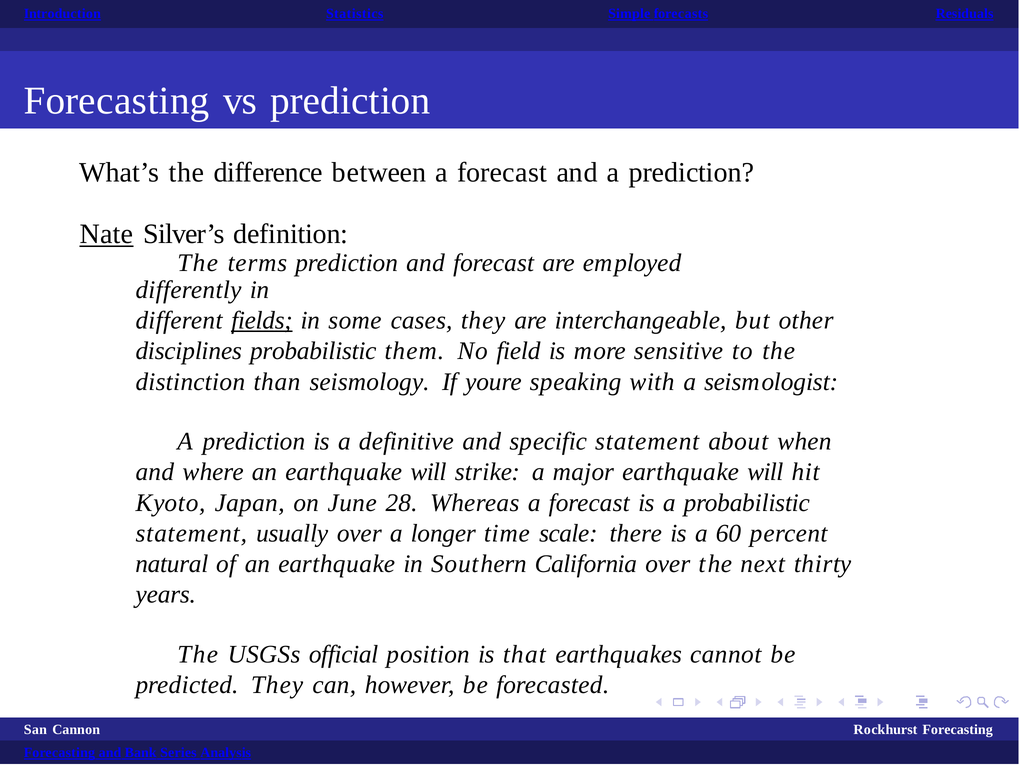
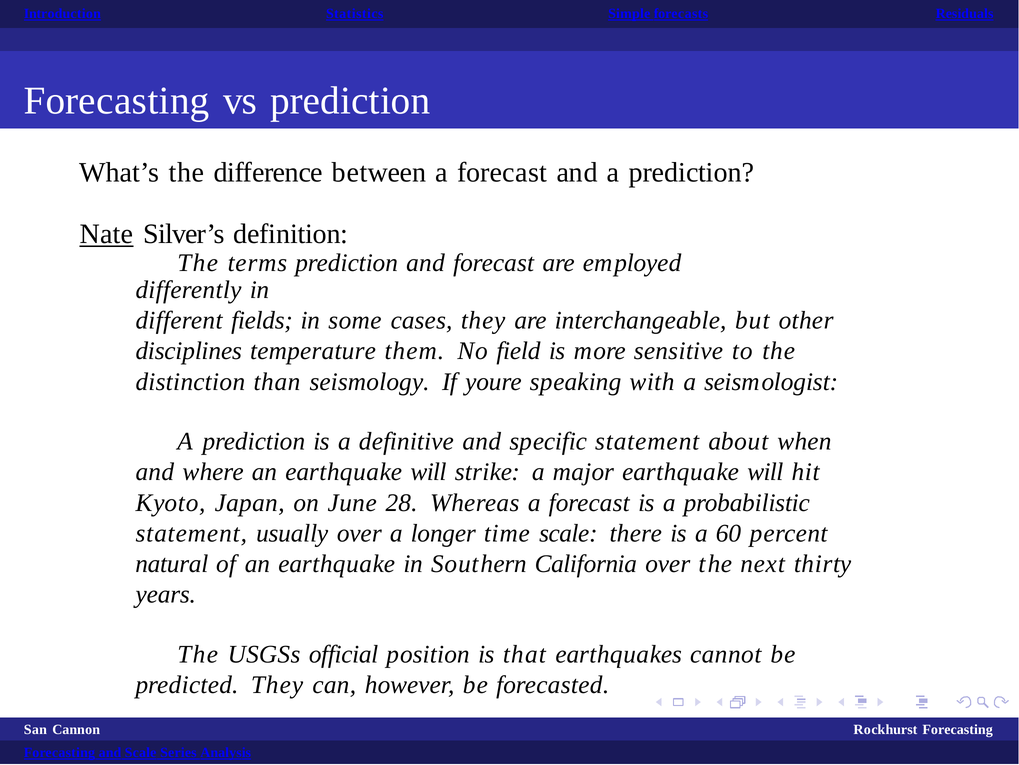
fields underline: present -> none (262, 320)
disciplines probabilistic: probabilistic -> temperature (313, 351)
Bank: Bank -> Scale (141, 753)
